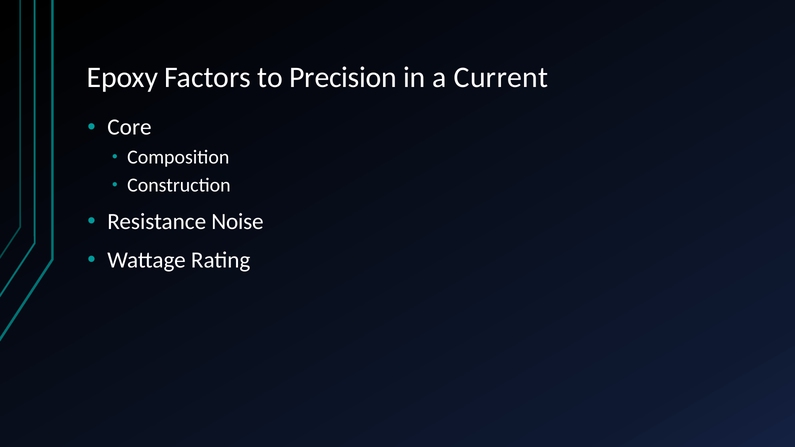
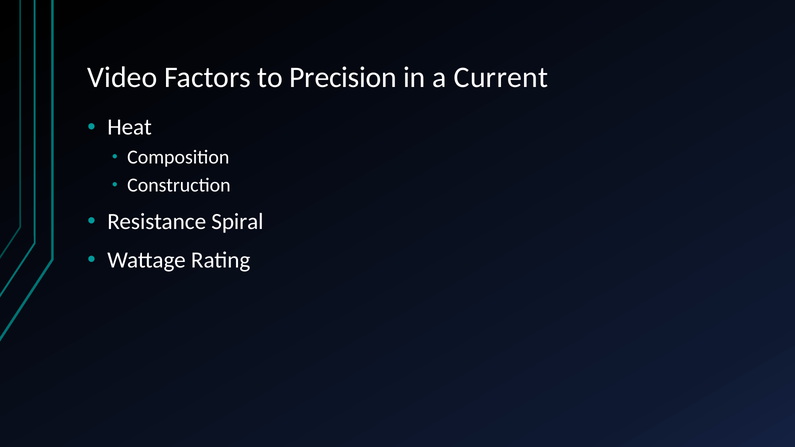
Epoxy: Epoxy -> Video (122, 77)
Core: Core -> Heat (130, 127)
Noise: Noise -> Spiral (237, 222)
